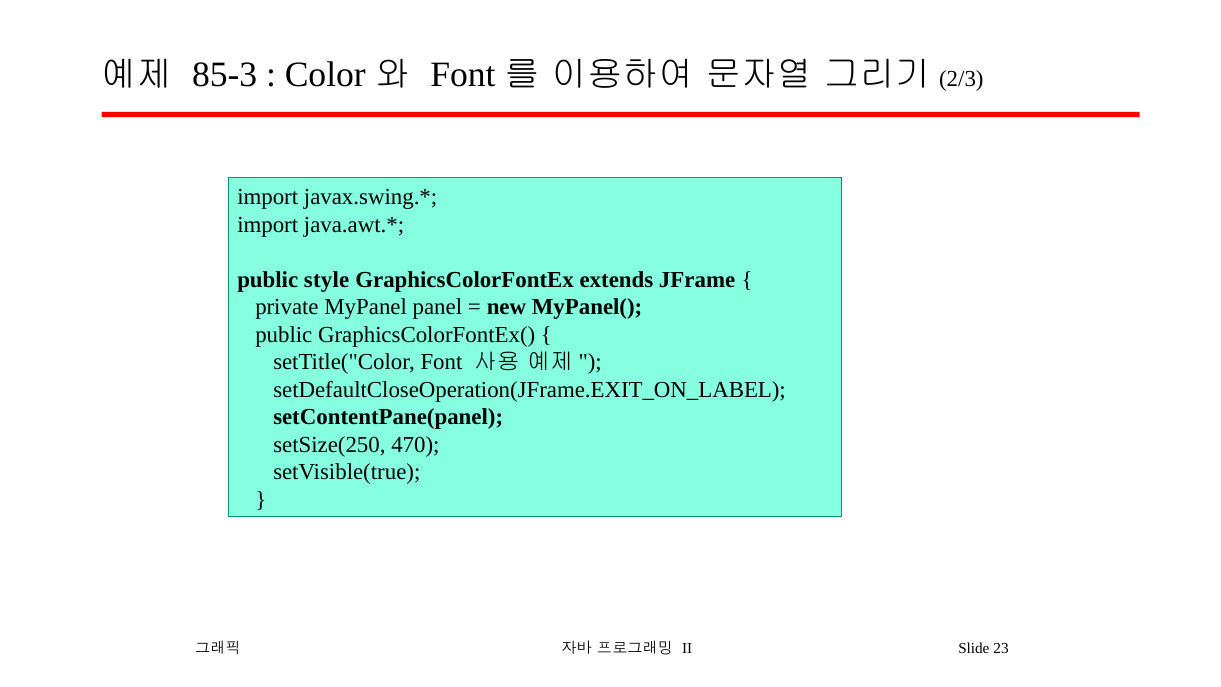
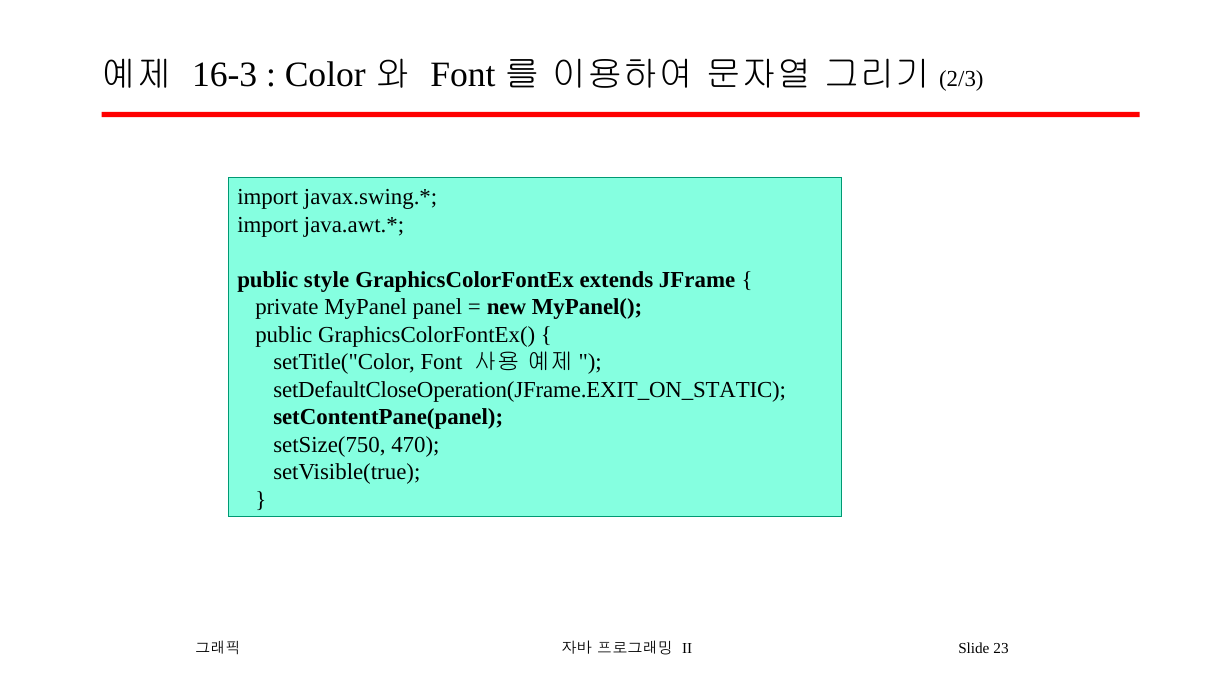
85-3: 85-3 -> 16-3 (225, 75)
setDefaultCloseOperation(JFrame.EXIT_ON_LABEL: setDefaultCloseOperation(JFrame.EXIT_ON_LABEL -> setDefaultCloseOperation(JFrame.EXIT_ON_STATIC (530, 390)
setSize(250: setSize(250 -> setSize(750 (329, 445)
